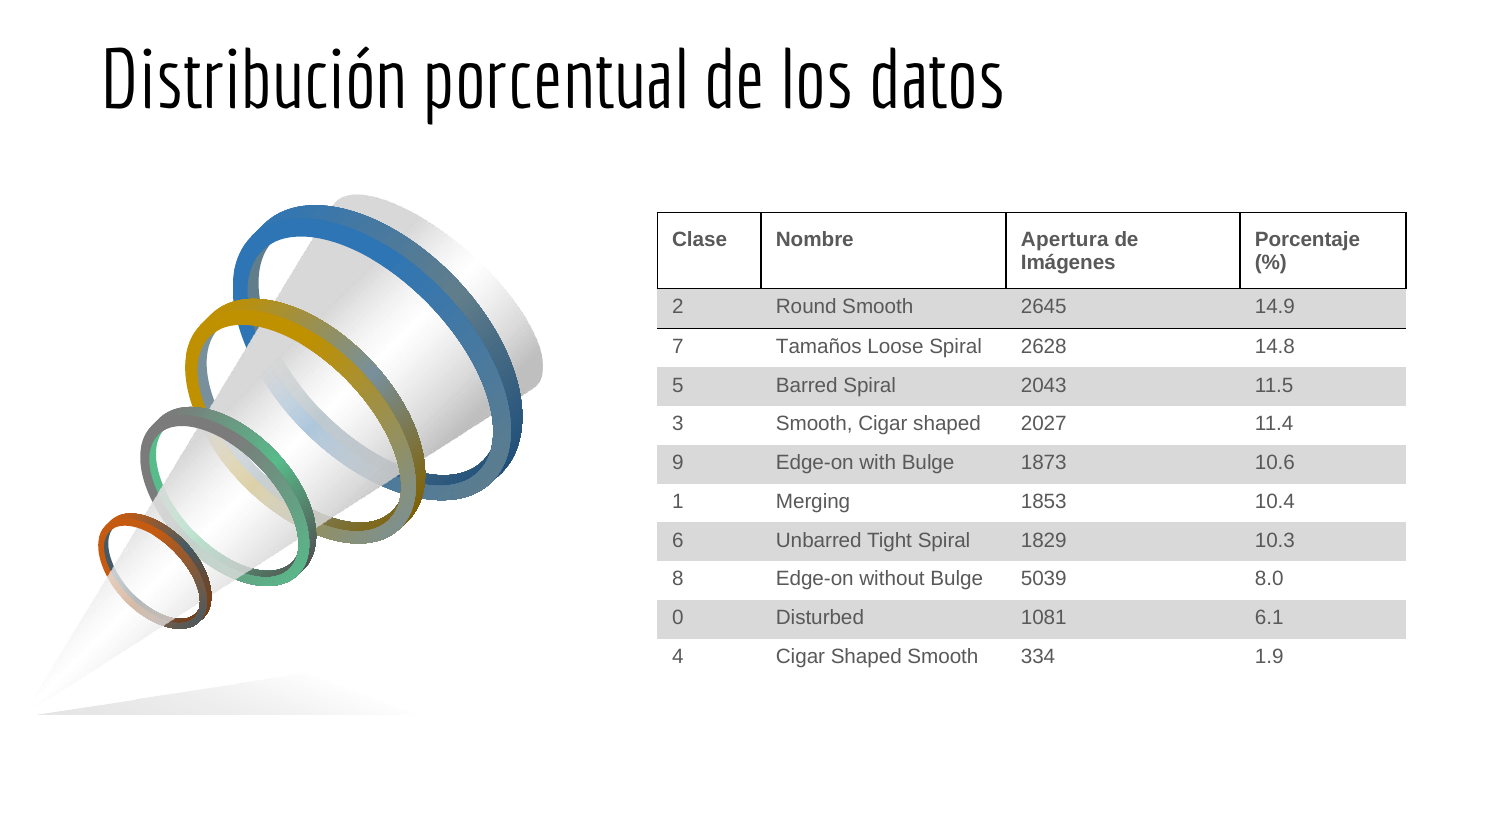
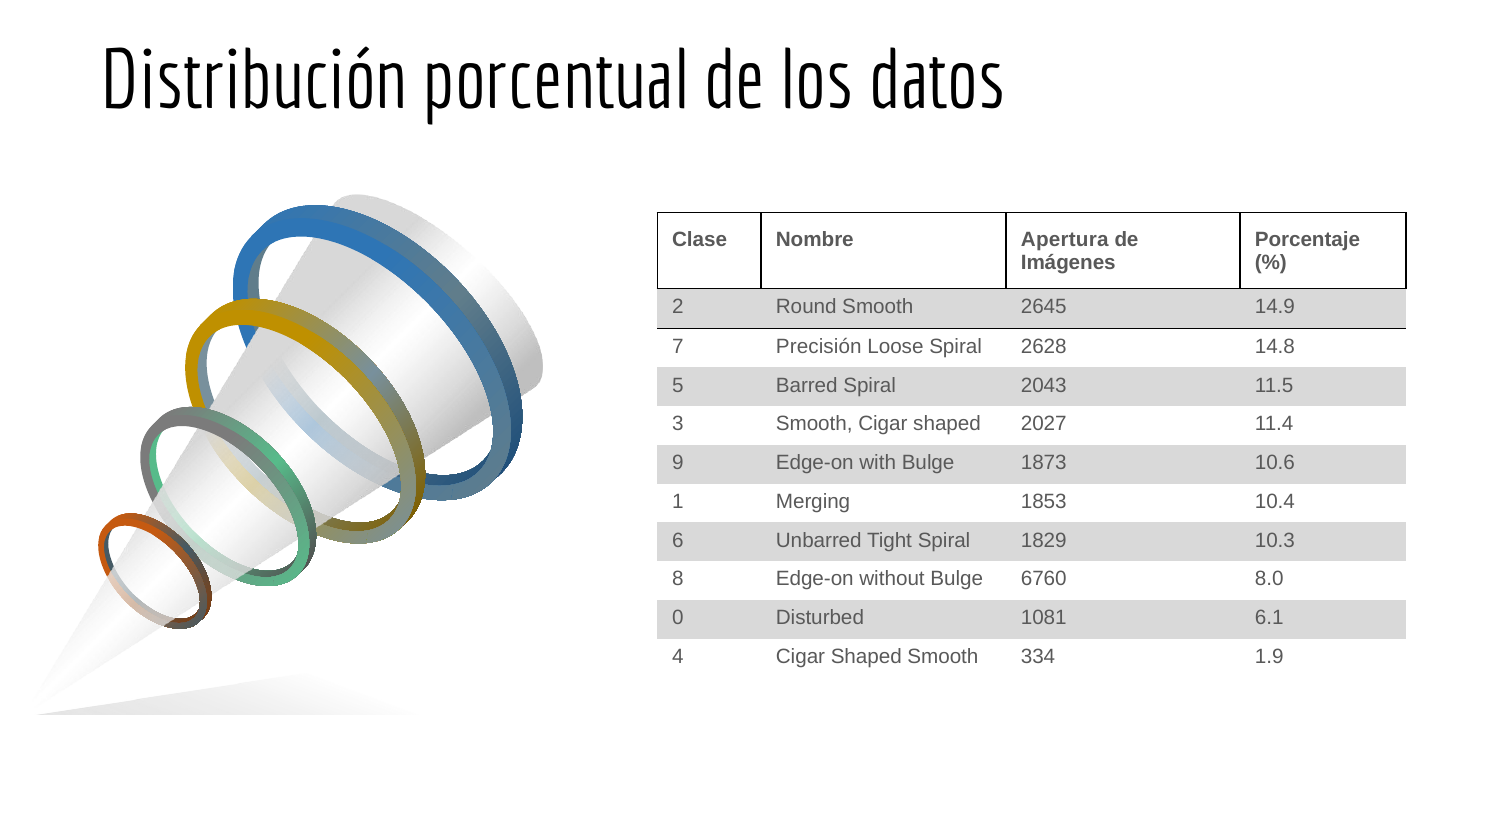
Tamaños: Tamaños -> Precisión (819, 347)
5039: 5039 -> 6760 (1044, 579)
